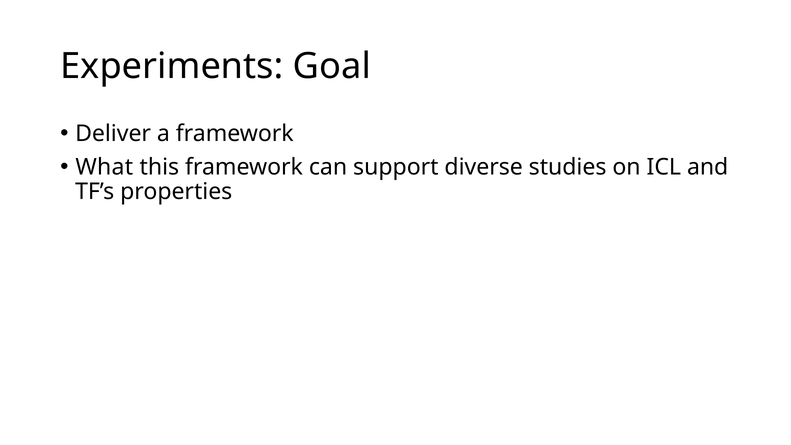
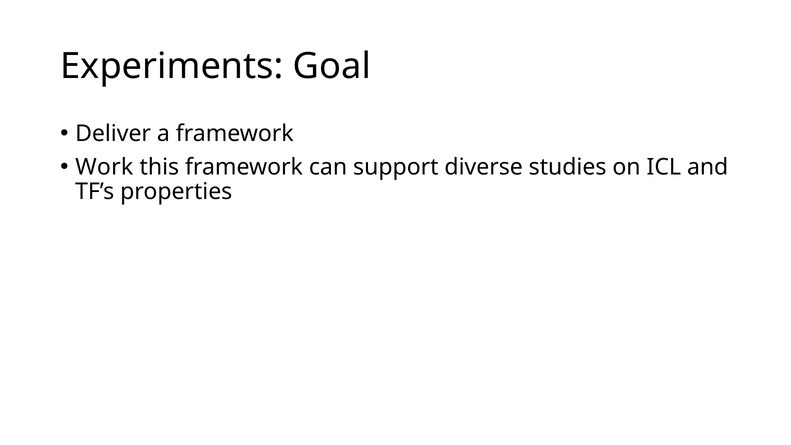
What: What -> Work (104, 167)
